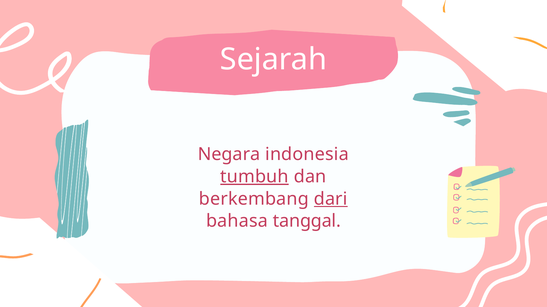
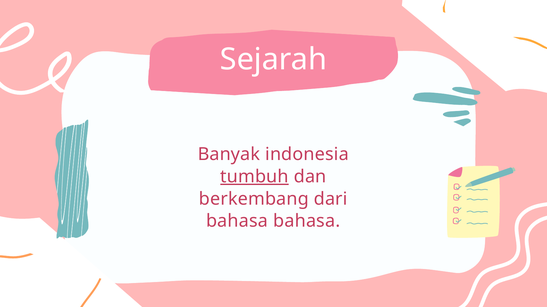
Negara: Negara -> Banyak (229, 155)
dari underline: present -> none (331, 199)
bahasa tanggal: tanggal -> bahasa (307, 221)
